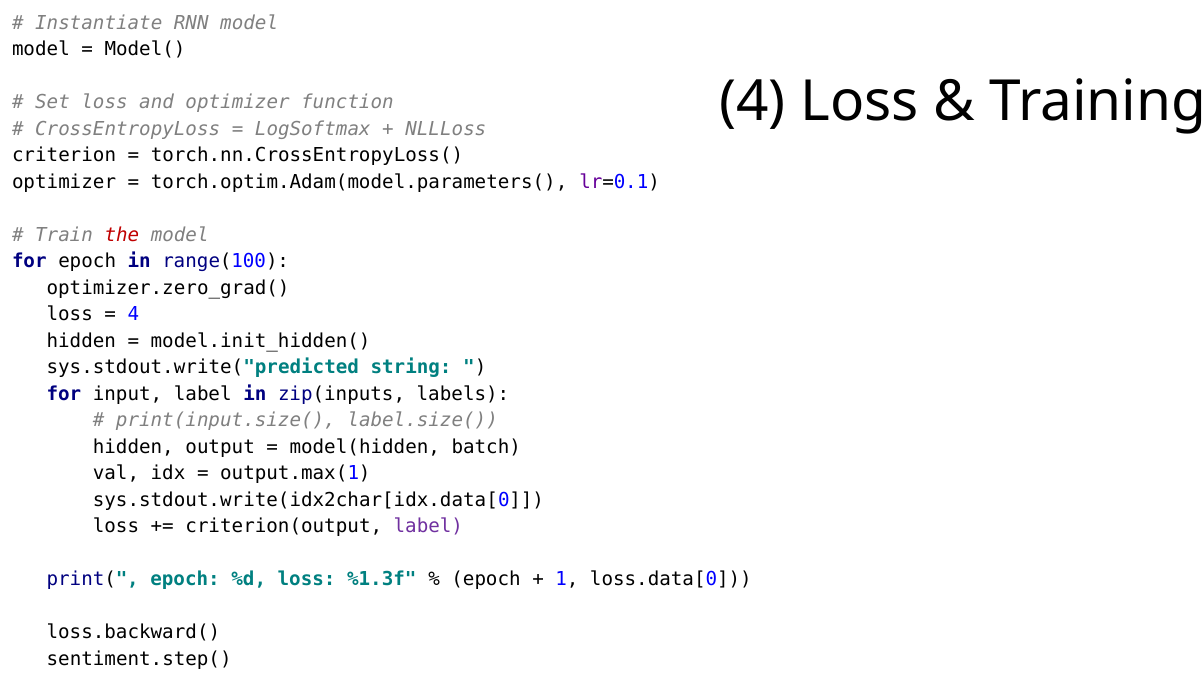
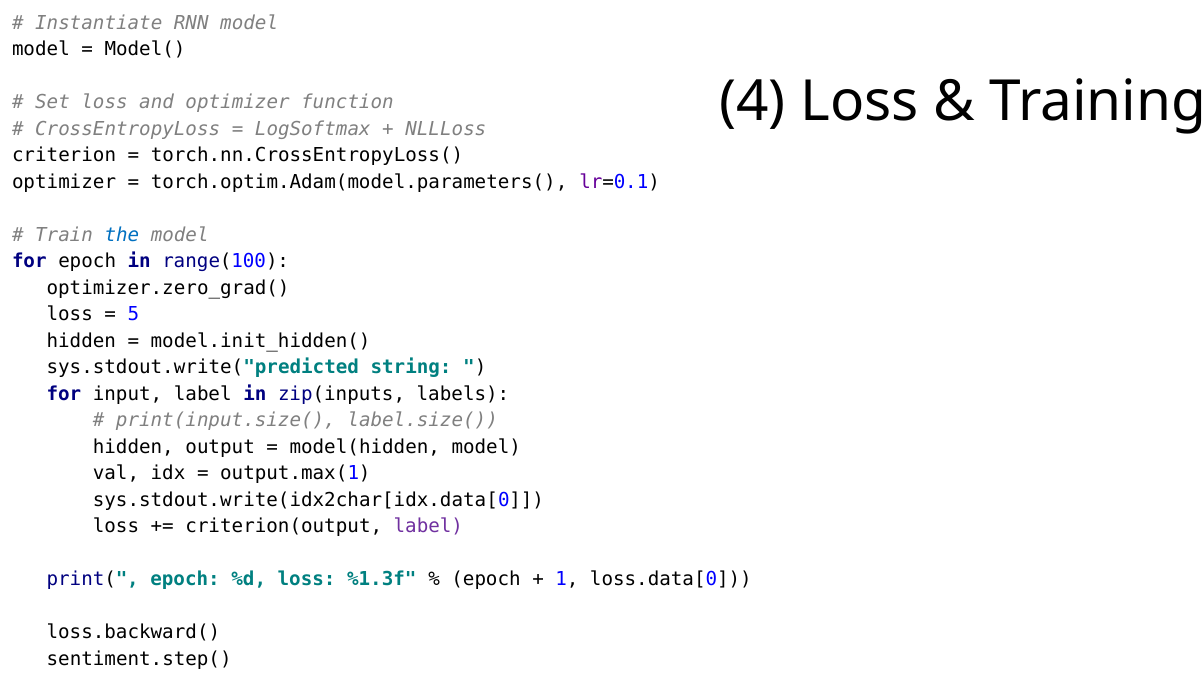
the colour: red -> blue (122, 235)
4: 4 -> 5 (133, 315)
model(hidden batch: batch -> model (486, 447)
